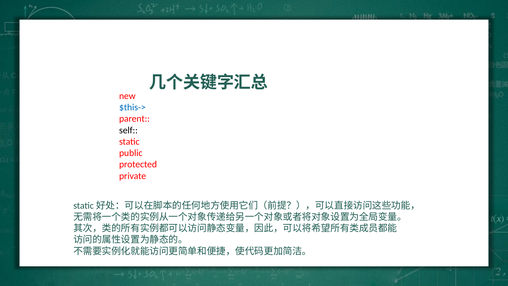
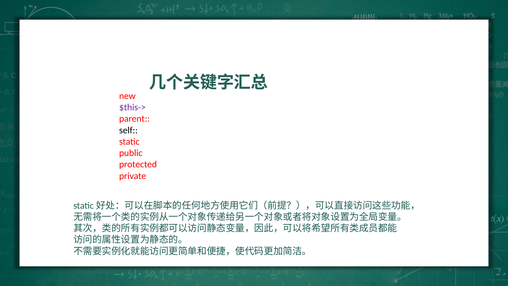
$this-> colour: blue -> purple (132, 107)
